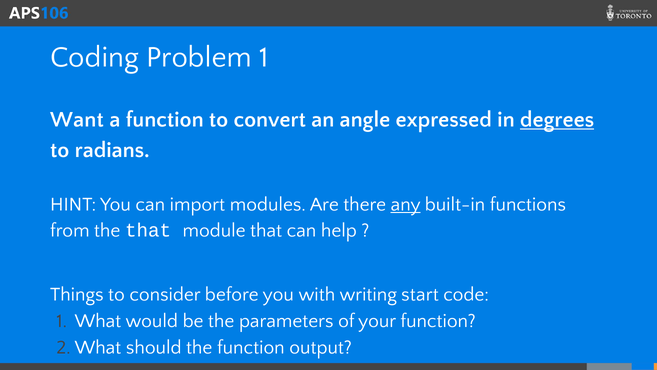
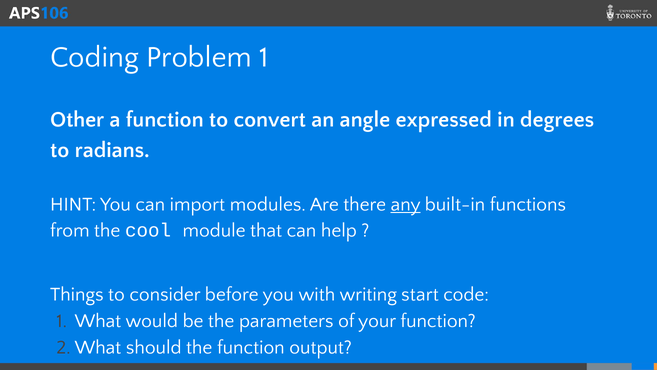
Want: Want -> Other (77, 119)
degrees underline: present -> none (557, 119)
the that: that -> cool (148, 230)
